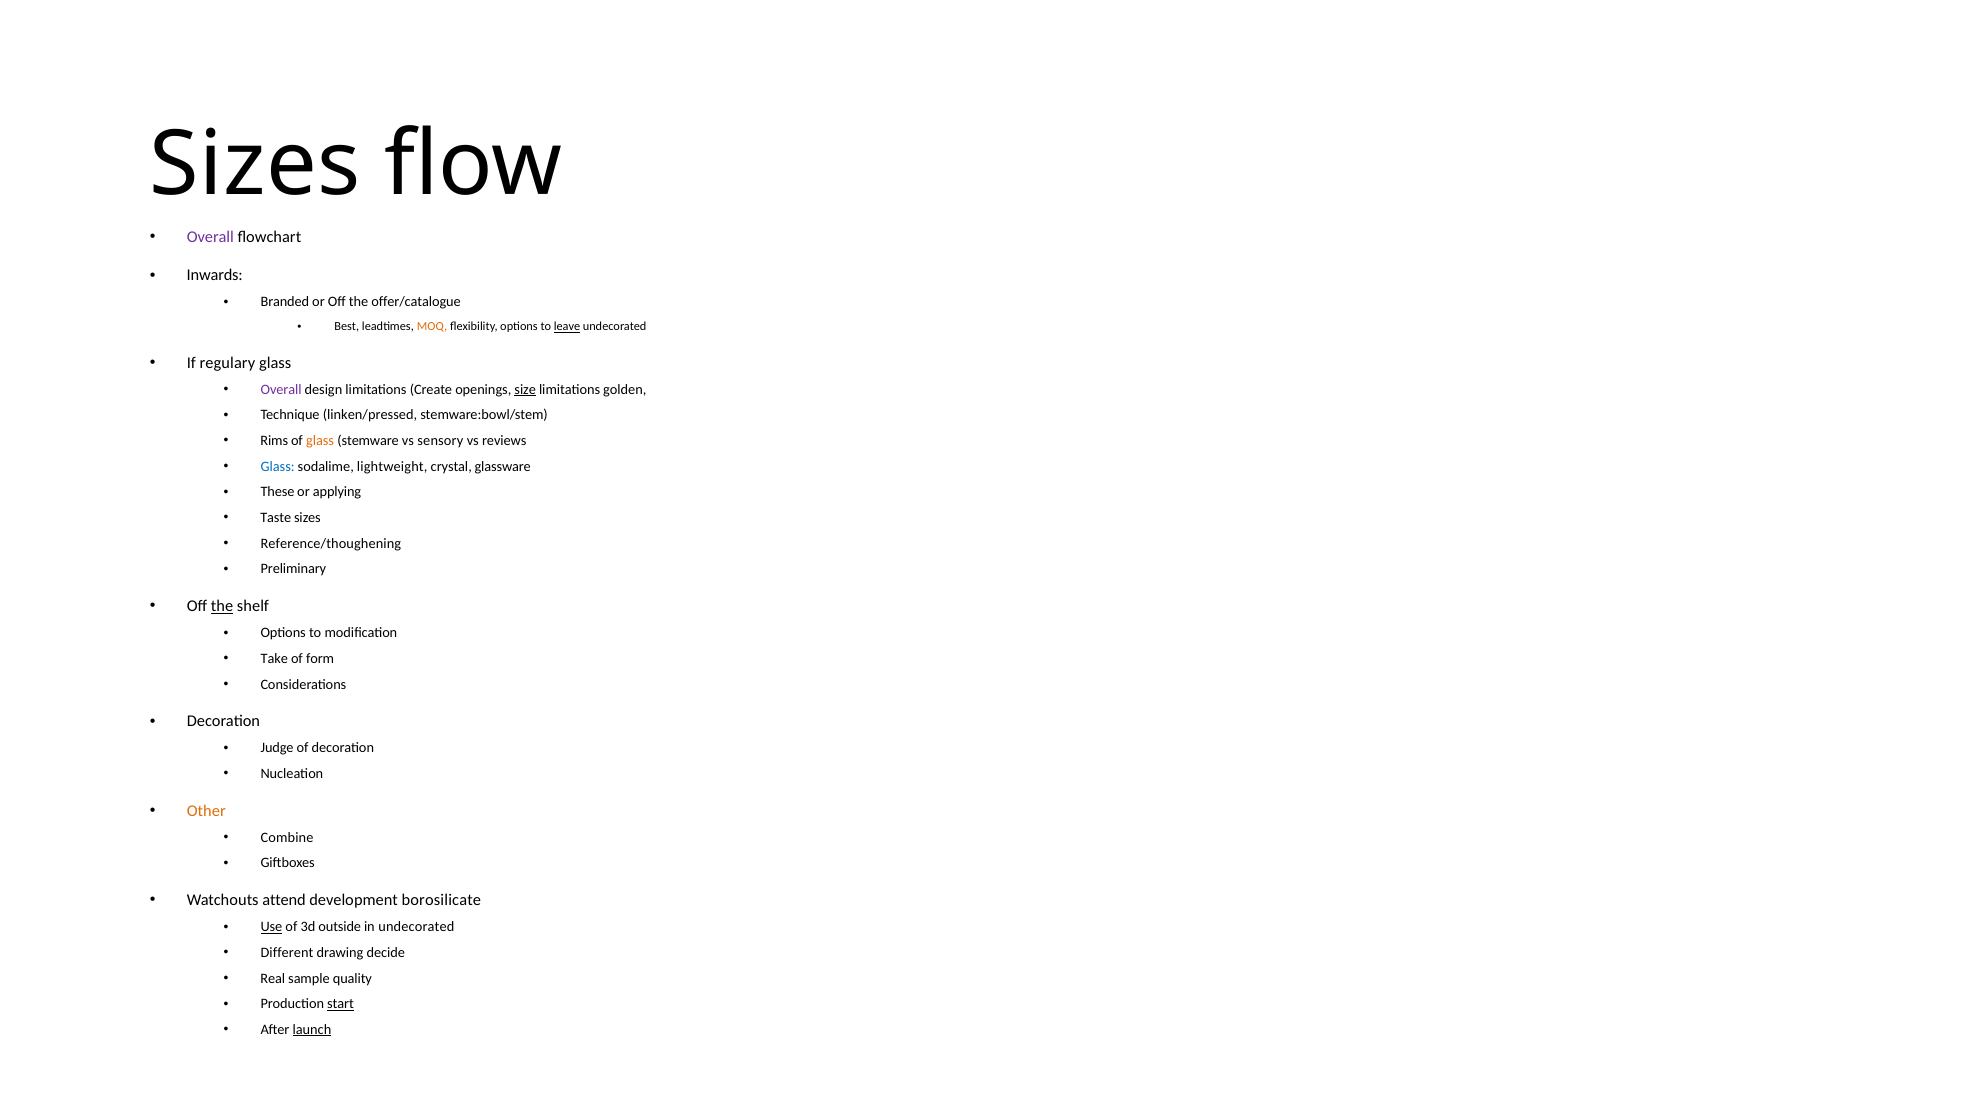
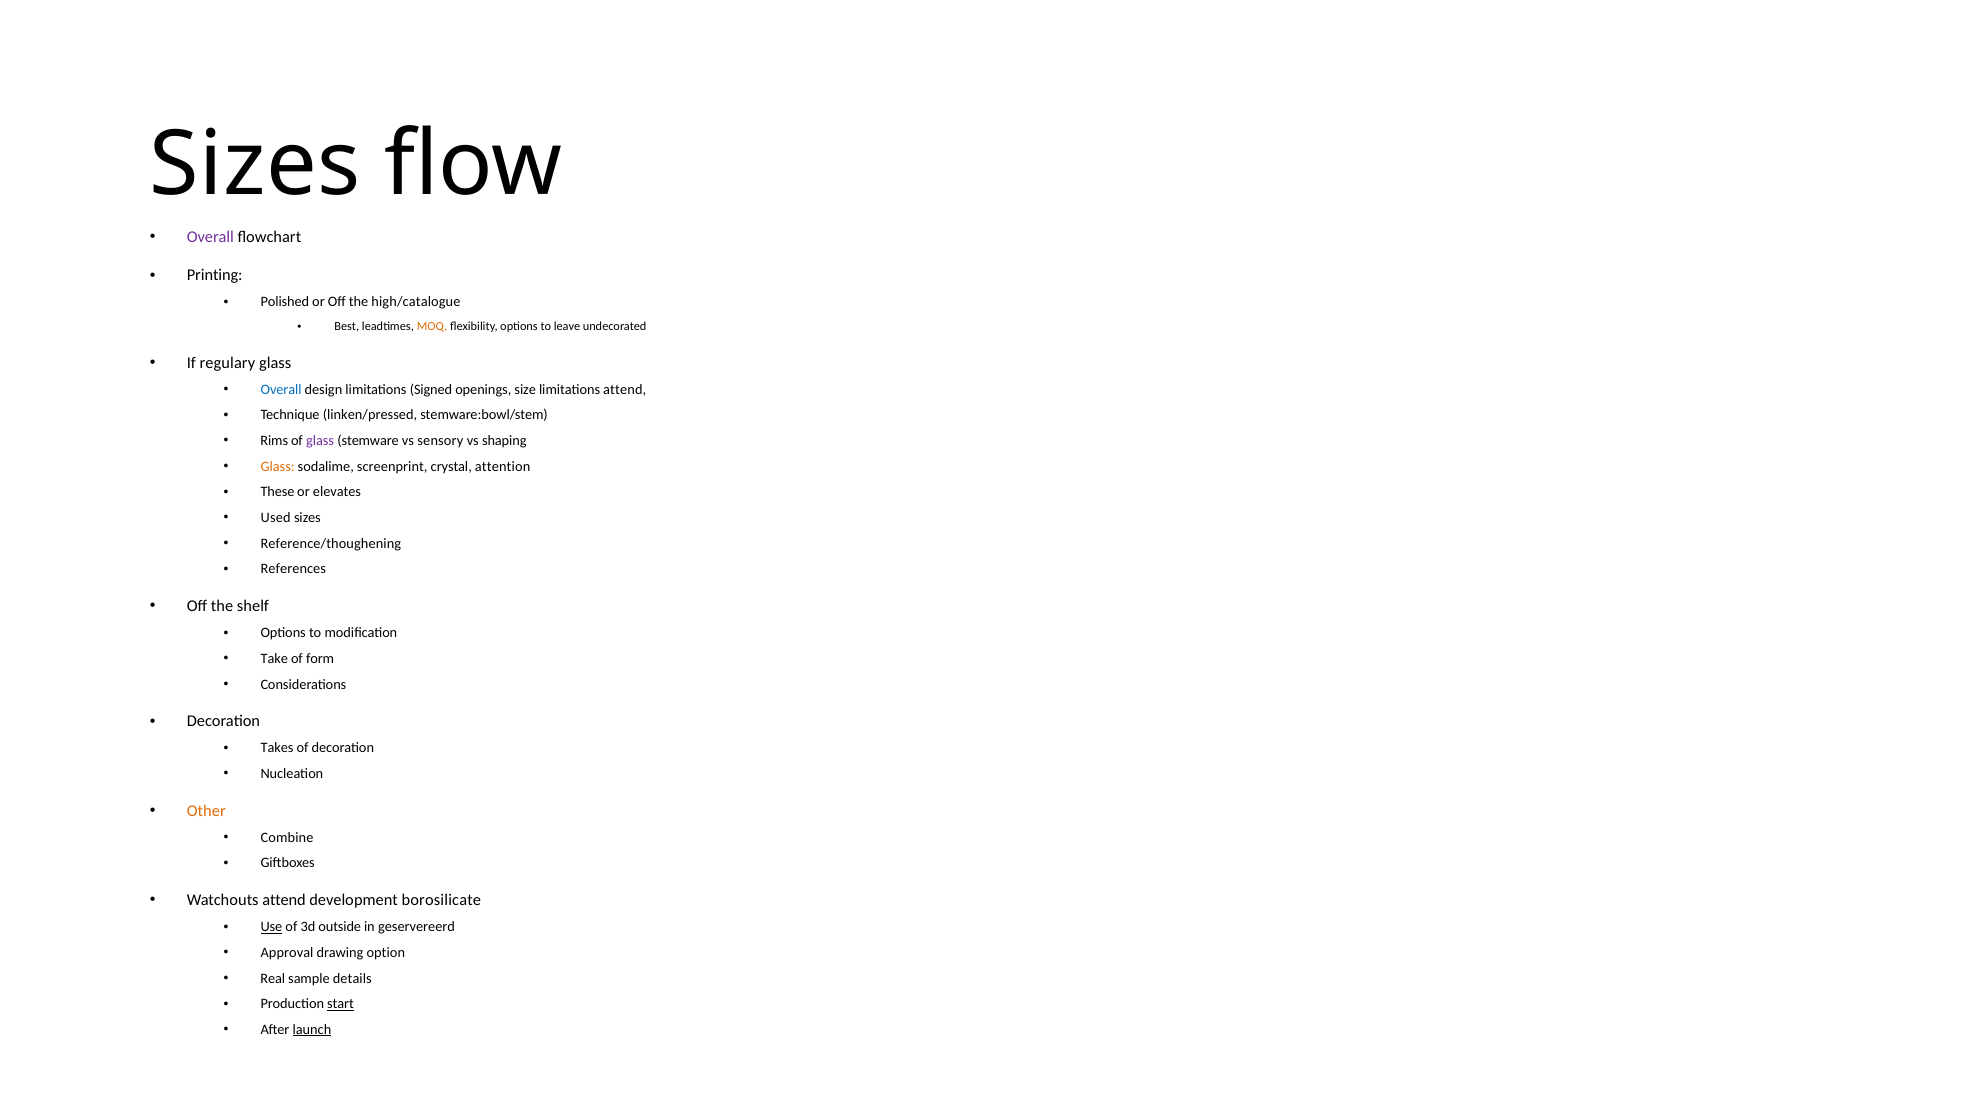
Inwards: Inwards -> Printing (215, 276)
Branded: Branded -> Polished (285, 302)
offer/catalogue: offer/catalogue -> high/catalogue (416, 302)
leave underline: present -> none (567, 327)
Overall colour: purple -> blue (281, 390)
Create: Create -> Signed (431, 390)
size underline: present -> none (525, 390)
limitations golden: golden -> attend (625, 390)
glass colour: orange -> purple (320, 441)
reviews: reviews -> shaping (504, 441)
Glass colour: blue -> orange (278, 467)
lightweight: lightweight -> screenprint (392, 467)
glassware: glassware -> attention (503, 467)
applying: applying -> elevates (337, 492)
Taste: Taste -> Used (276, 518)
Preliminary: Preliminary -> References (293, 569)
the underline: present -> none (222, 606)
Judge: Judge -> Takes (277, 748)
in undecorated: undecorated -> geservereerd (416, 927)
Different: Different -> Approval (287, 953)
decide: decide -> option (386, 953)
quality: quality -> details (352, 979)
